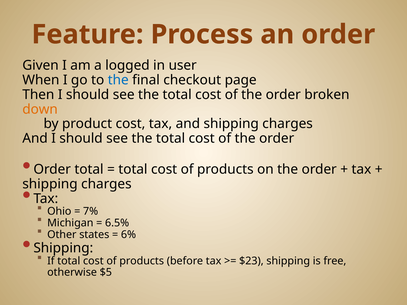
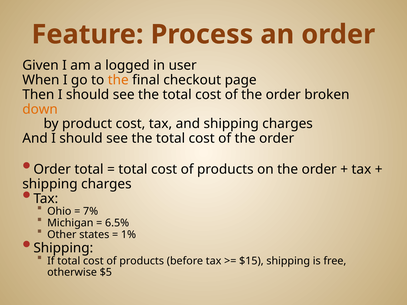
the colour: blue -> orange (118, 80)
6%: 6% -> 1% (129, 235)
$23: $23 -> $15 (251, 261)
